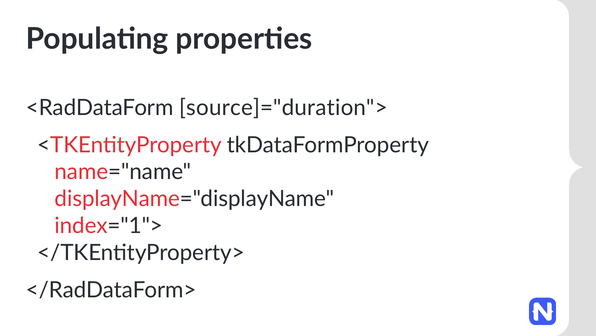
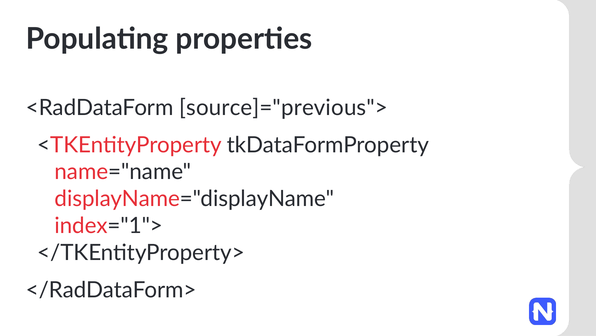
source]="duration">: source]="duration"> -> source]="previous"> (284, 107)
